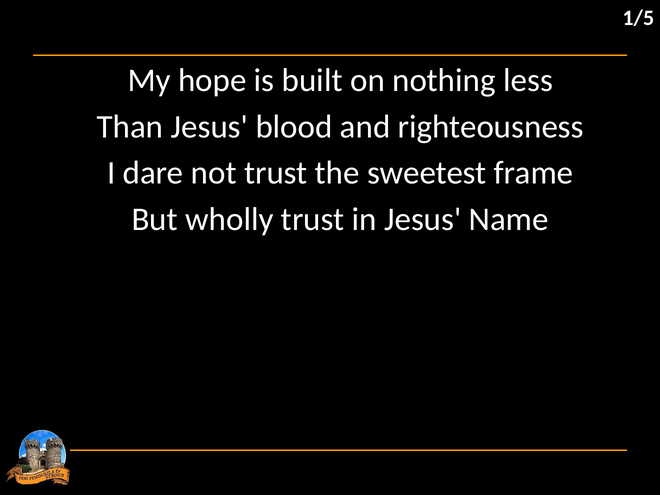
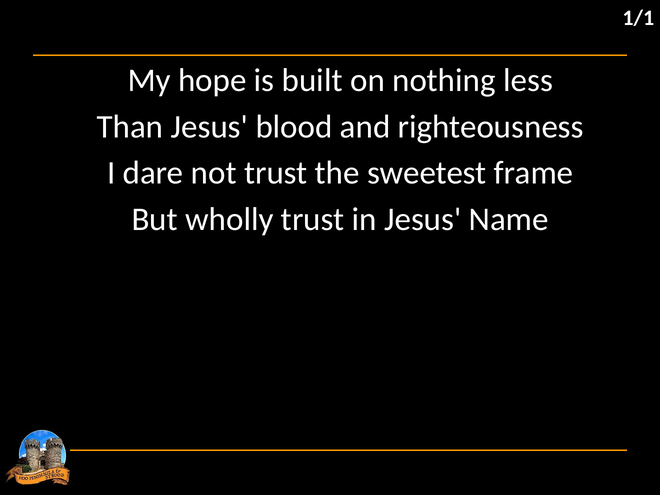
1/5: 1/5 -> 1/1 (638, 18)
